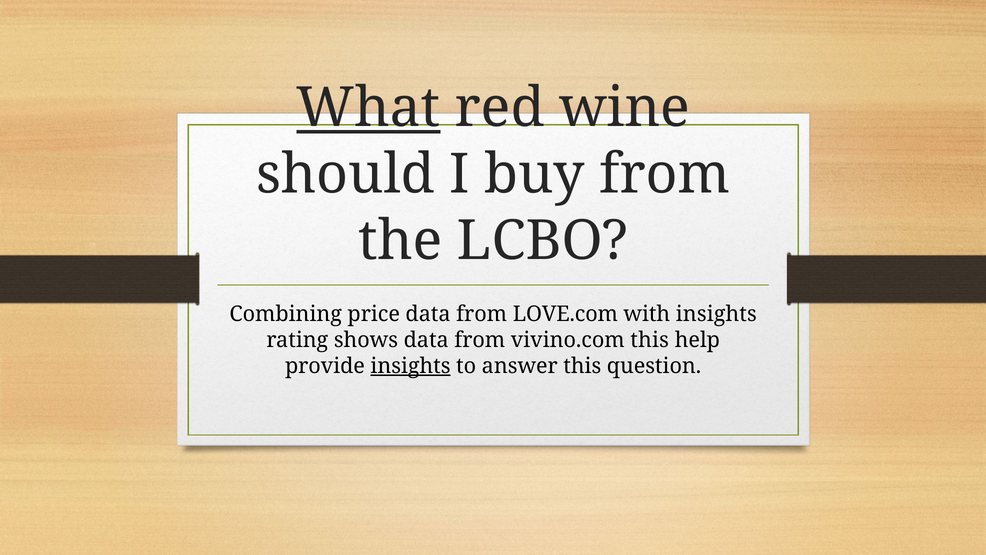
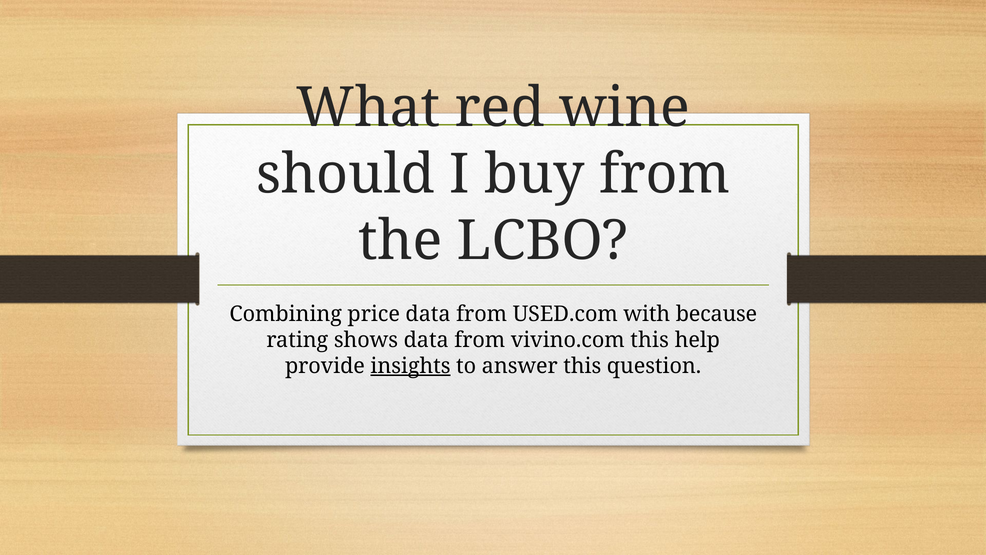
What underline: present -> none (368, 108)
LOVE.com: LOVE.com -> USED.com (565, 314)
with insights: insights -> because (716, 314)
